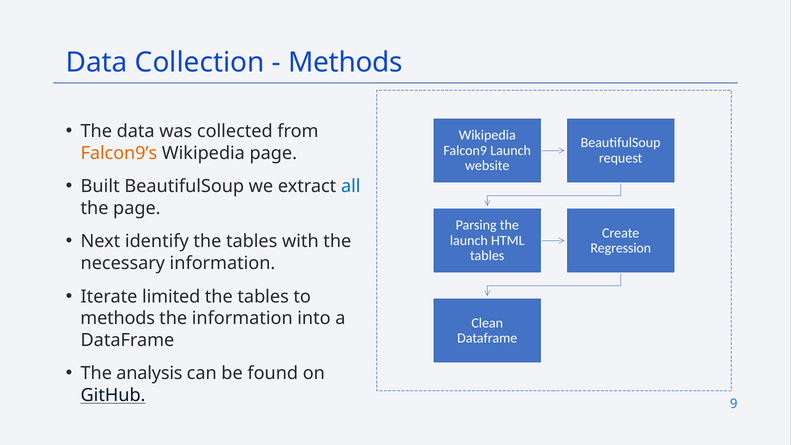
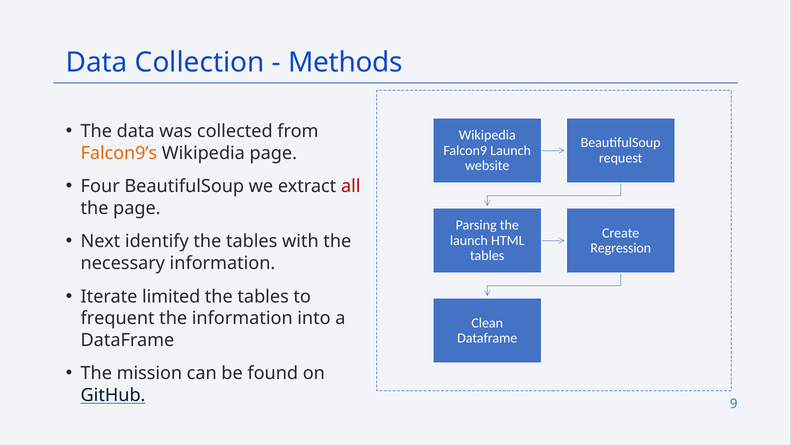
Built: Built -> Four (100, 186)
all colour: blue -> red (351, 186)
methods: methods -> frequent (118, 318)
analysis: analysis -> mission (149, 373)
